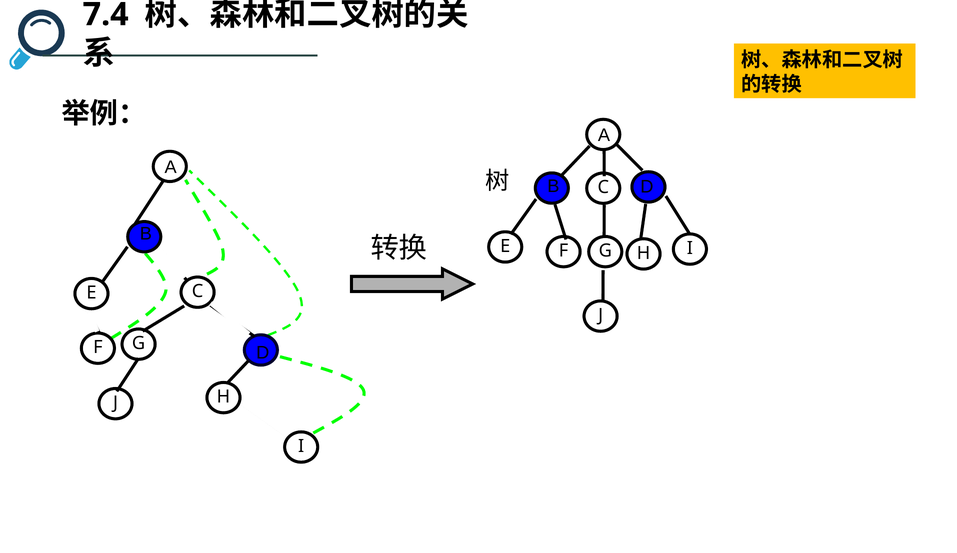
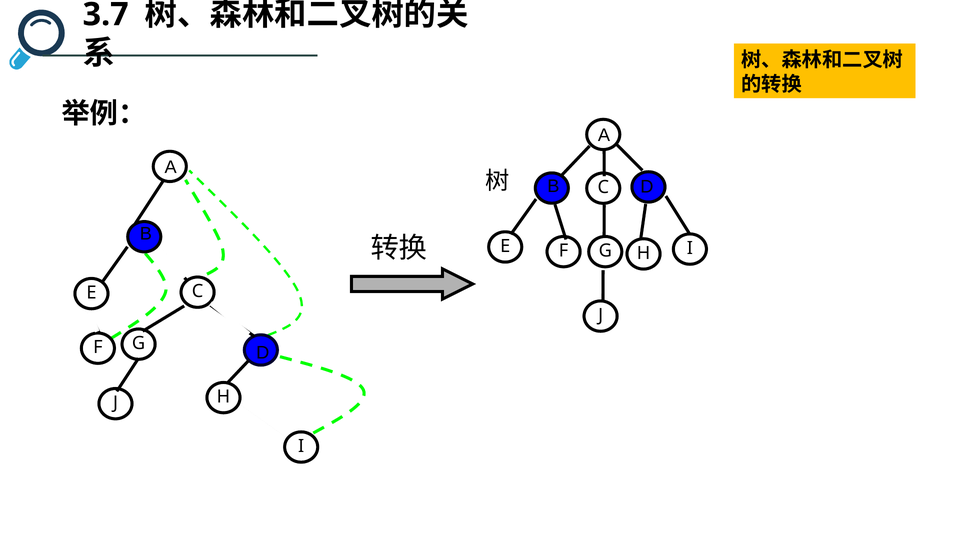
7.4: 7.4 -> 3.7 (106, 14)
